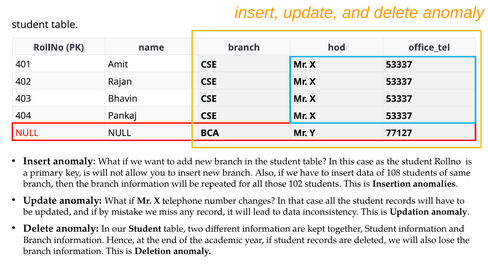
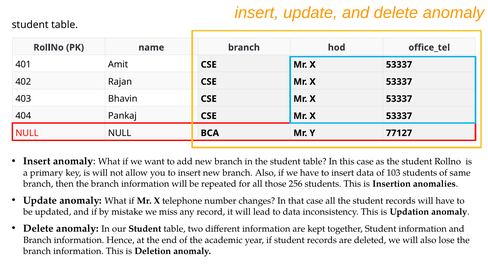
108: 108 -> 103 (394, 172)
102: 102 -> 256 (296, 183)
